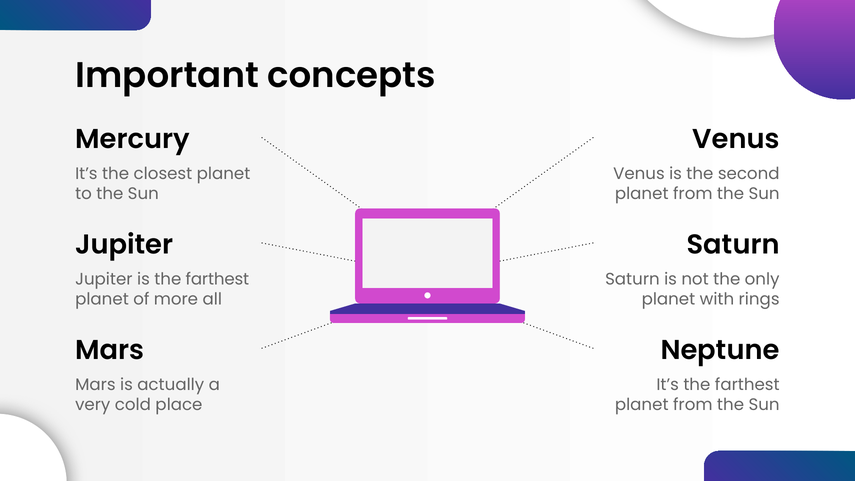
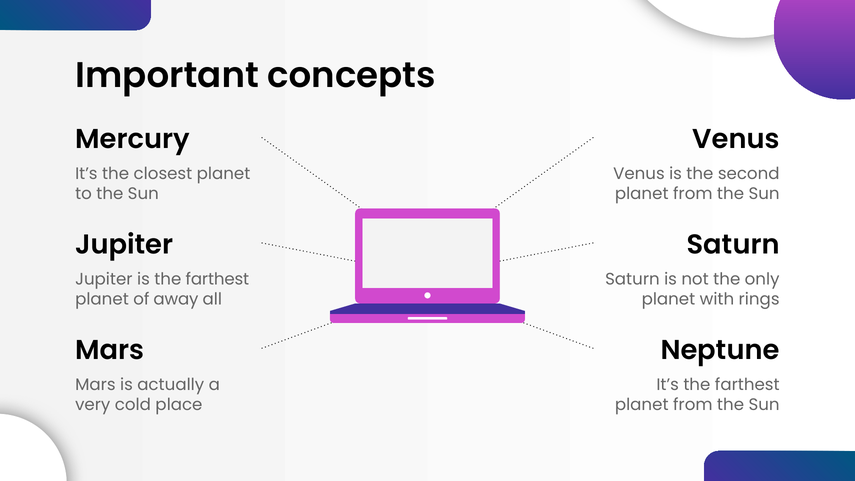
more: more -> away (176, 299)
